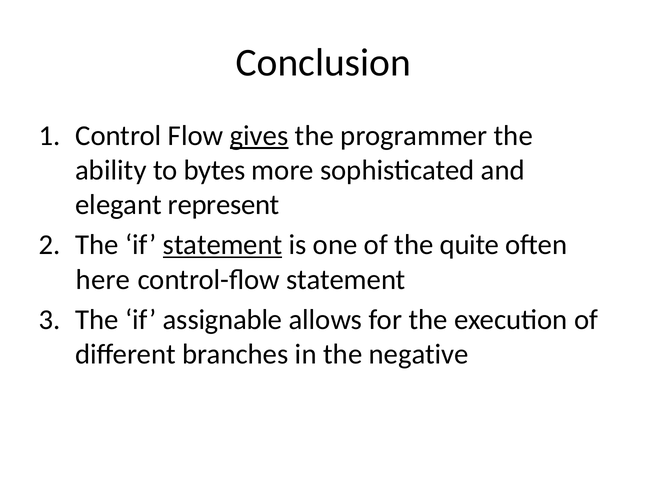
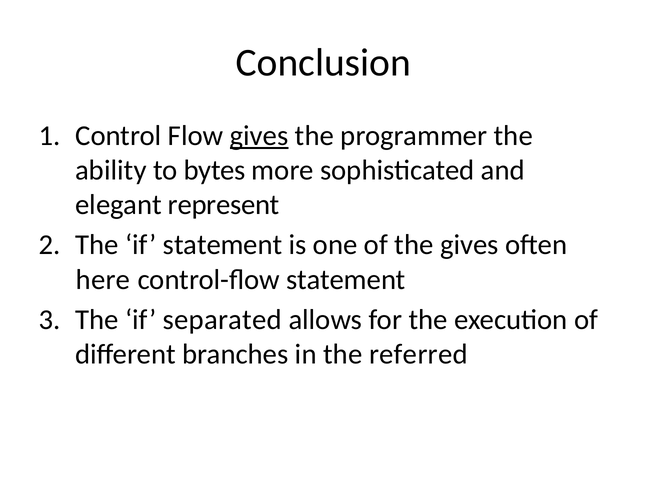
statement underline: present -> none (223, 245)
the quite: quite -> gives (469, 245)
assignable: assignable -> separated (222, 320)
negative: negative -> referred (418, 355)
